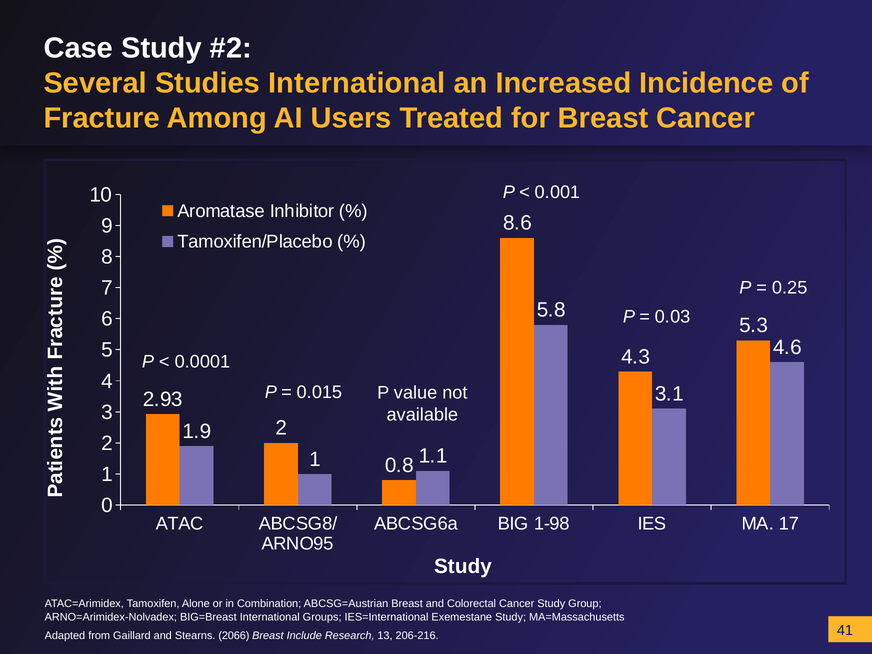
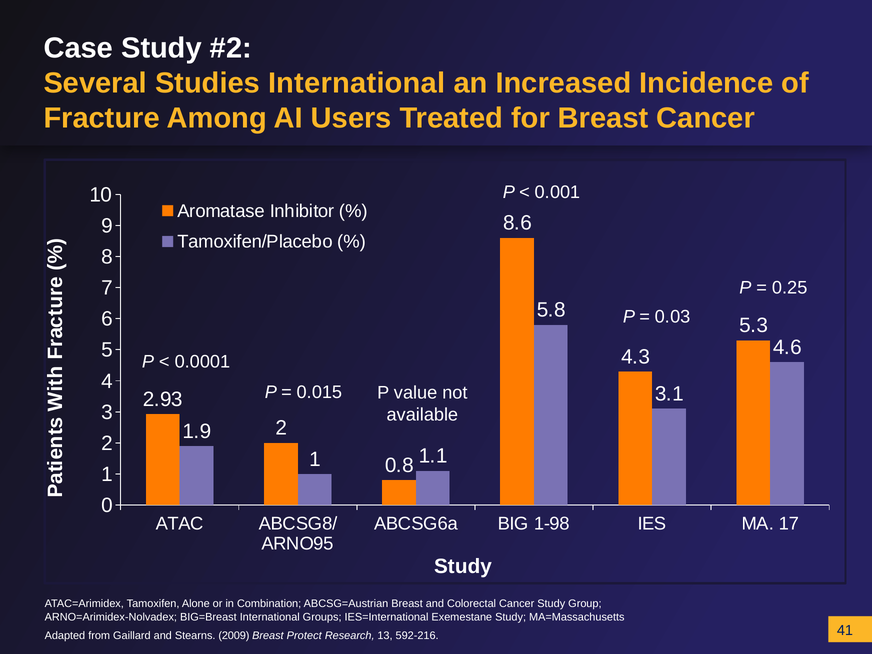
2066: 2066 -> 2009 (234, 635)
Include: Include -> Protect (304, 635)
206-216: 206-216 -> 592-216 (417, 635)
